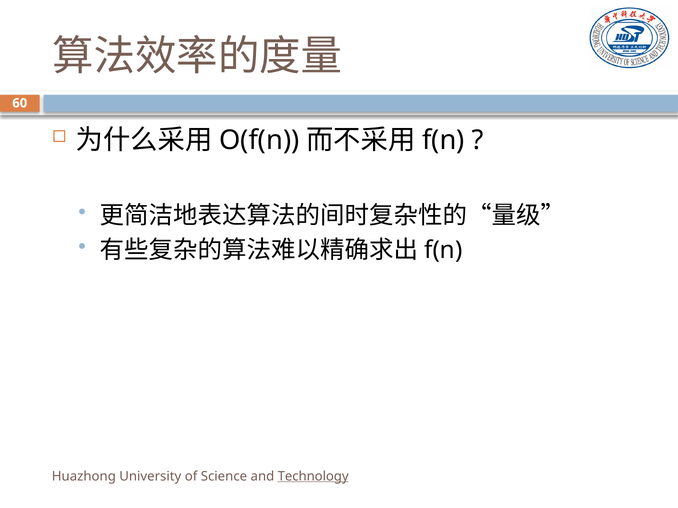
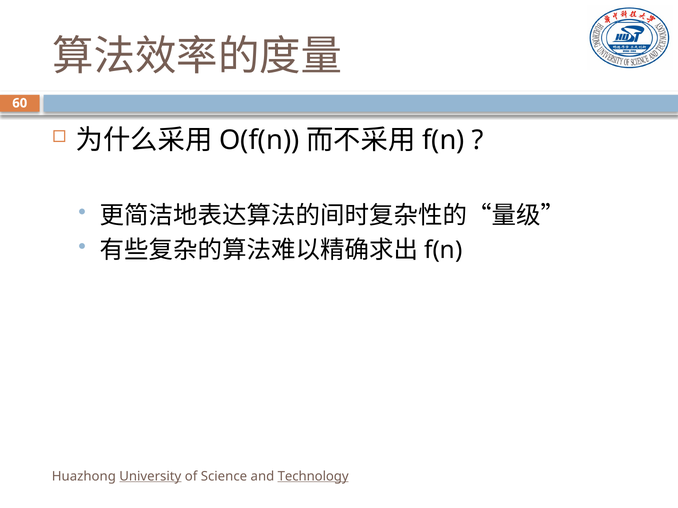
University underline: none -> present (150, 477)
